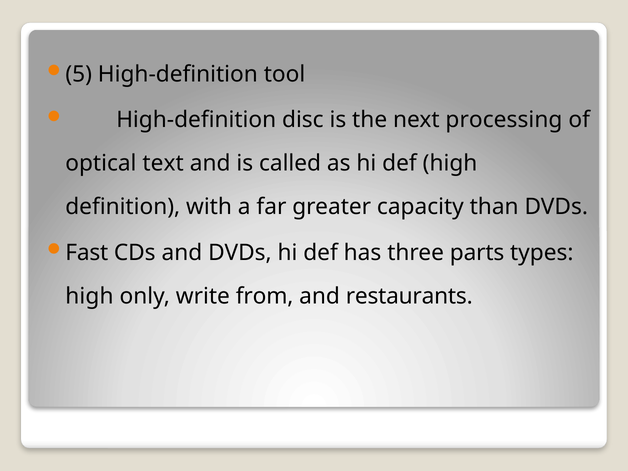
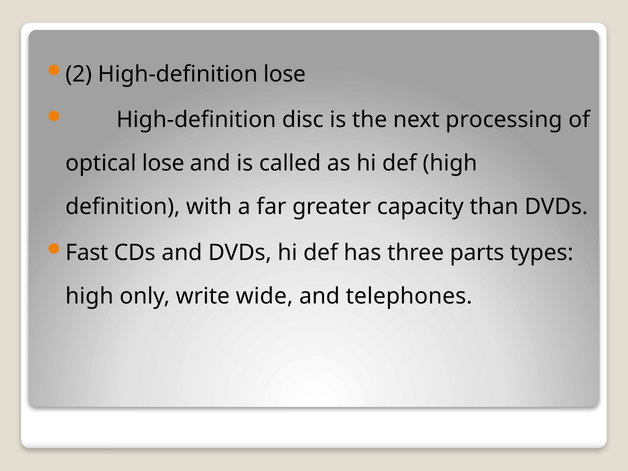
5: 5 -> 2 (79, 74)
High-definition tool: tool -> lose (285, 74)
optical text: text -> lose (163, 163)
from: from -> wide (264, 296)
restaurants: restaurants -> telephones (409, 296)
